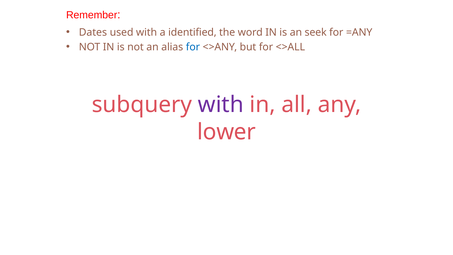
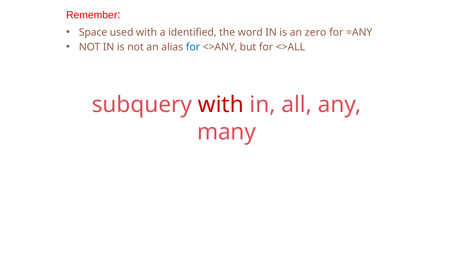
Dates: Dates -> Space (93, 32)
seek: seek -> zero (316, 32)
with colour: purple -> red (221, 105)
lower: lower -> many (227, 132)
